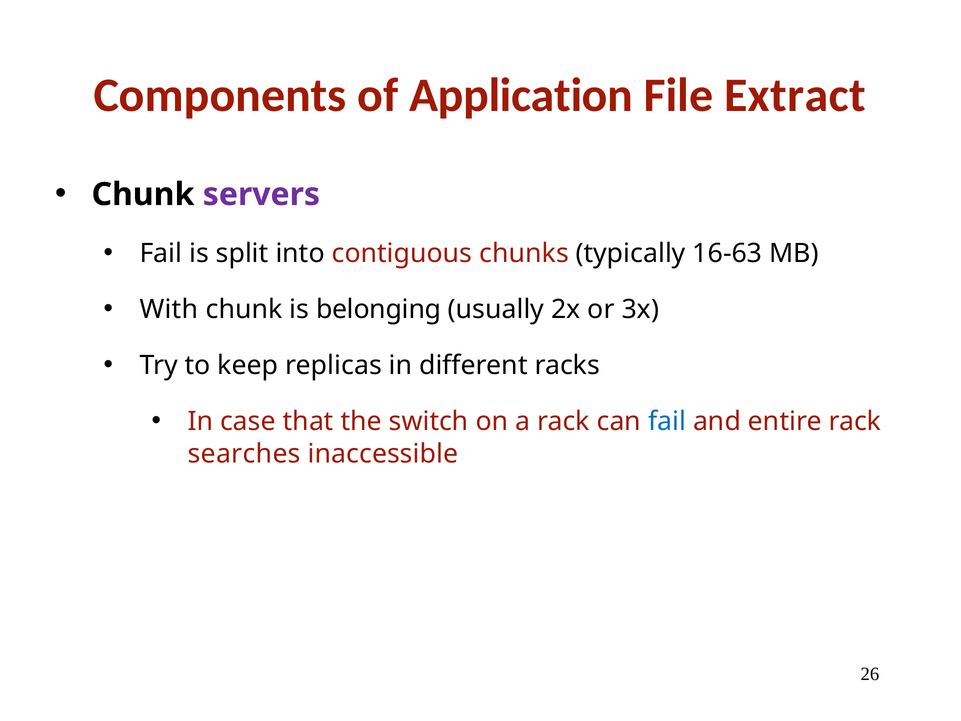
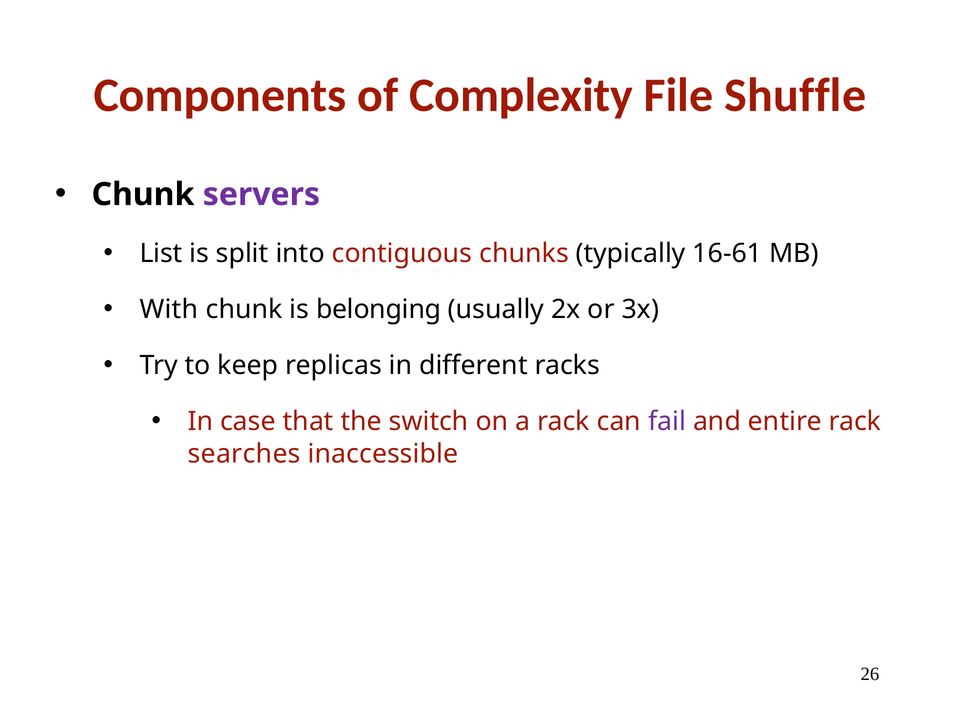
Application: Application -> Complexity (521, 95)
Extract: Extract -> Shuffle (795, 95)
Fail: Fail -> List (161, 253)
16-63: 16-63 -> 16-61 (727, 253)
fail colour: blue -> purple (667, 421)
